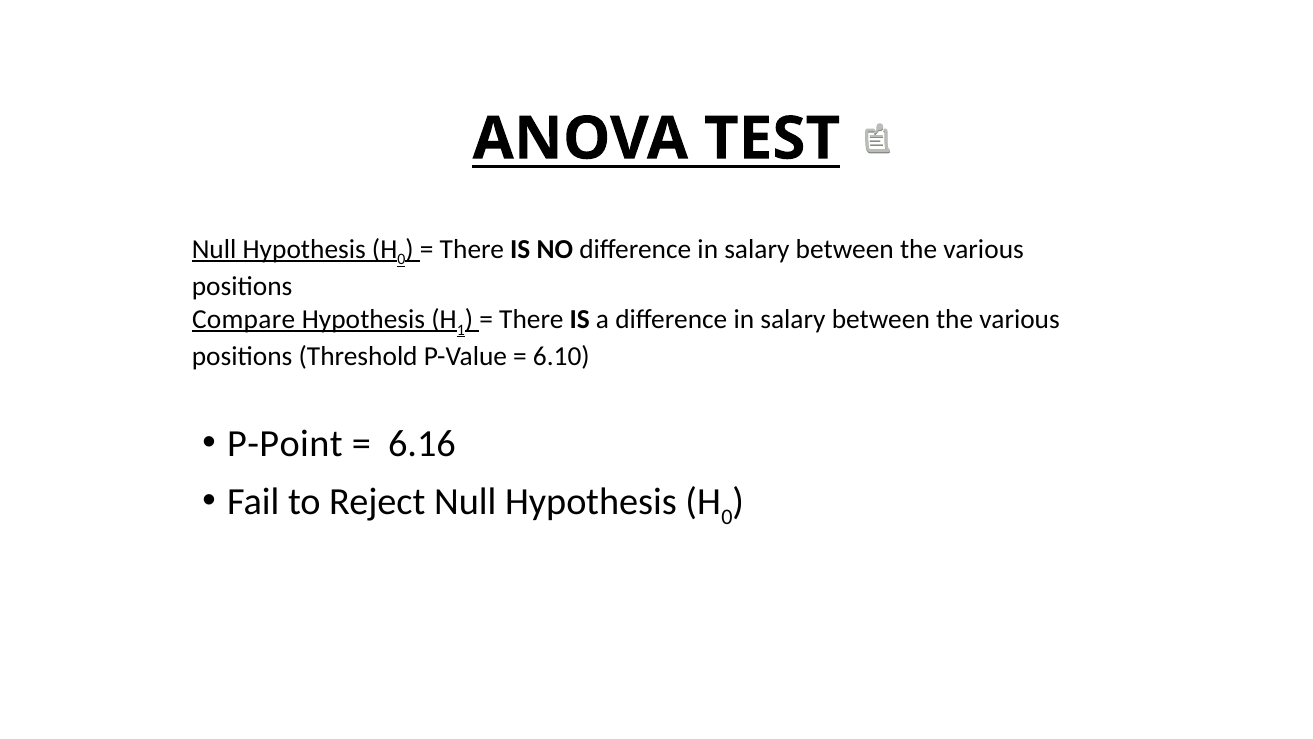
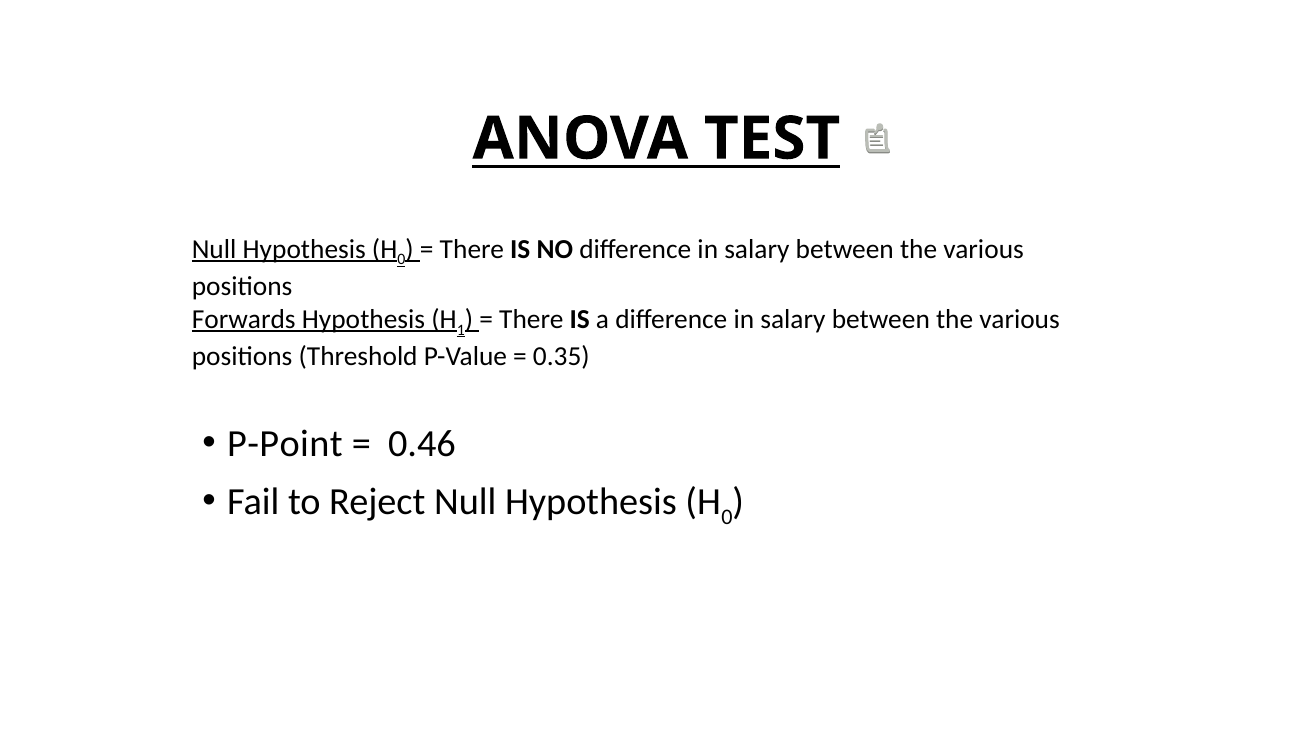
Compare: Compare -> Forwards (244, 319)
6.10: 6.10 -> 0.35 (561, 356)
6.16: 6.16 -> 0.46 (422, 443)
